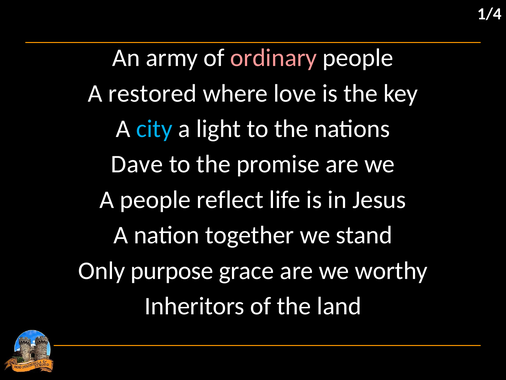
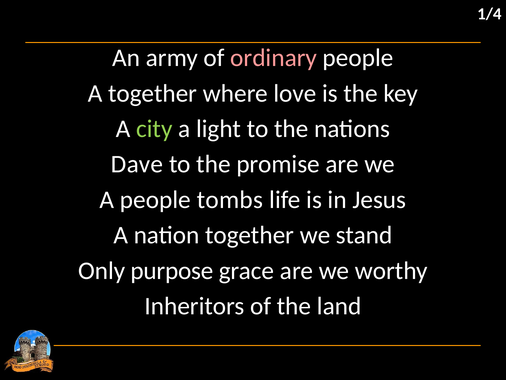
A restored: restored -> together (153, 93)
city colour: light blue -> light green (154, 129)
reflect: reflect -> tombs (230, 199)
